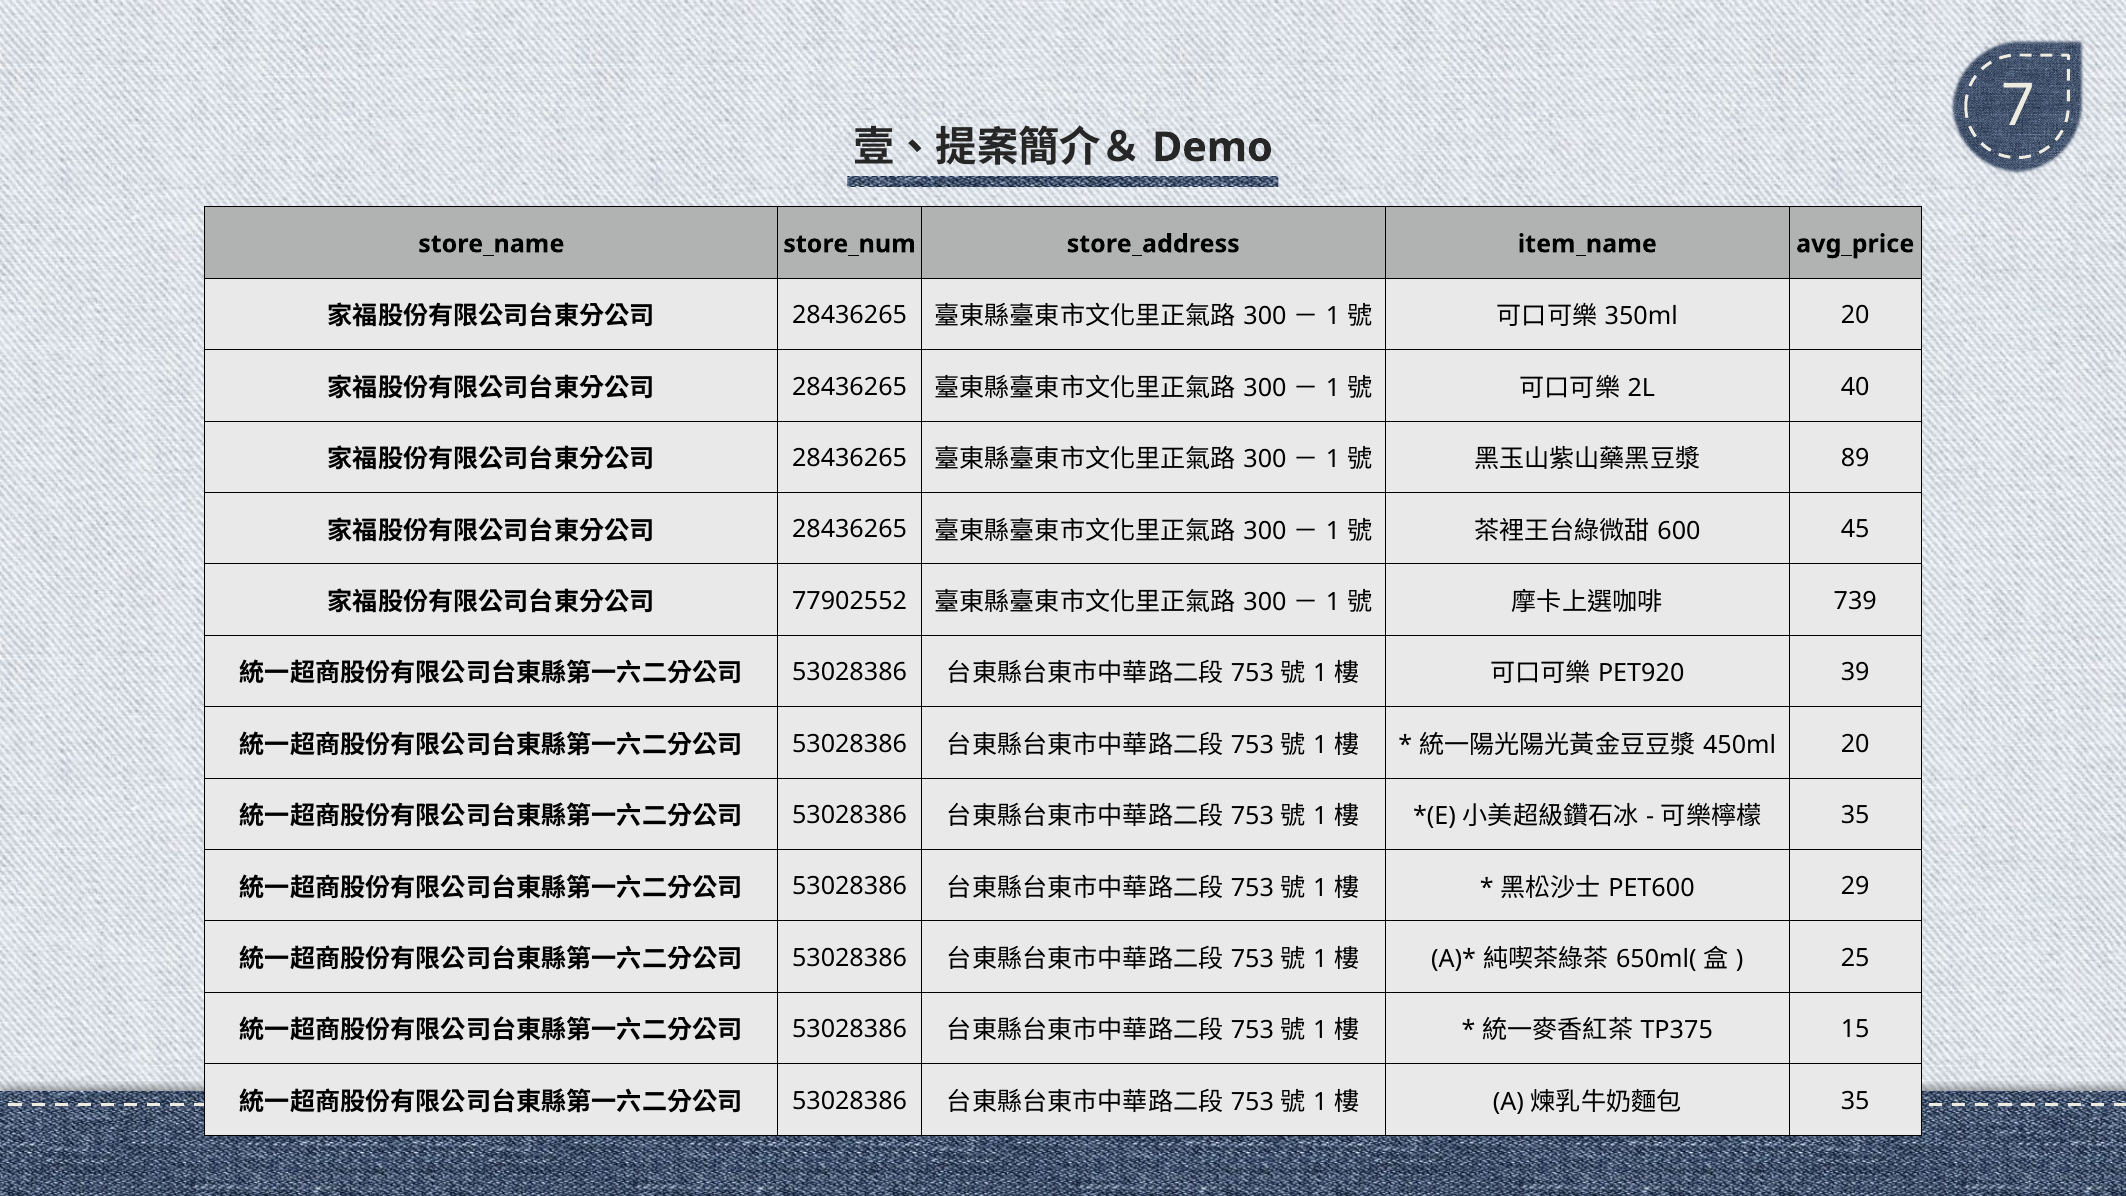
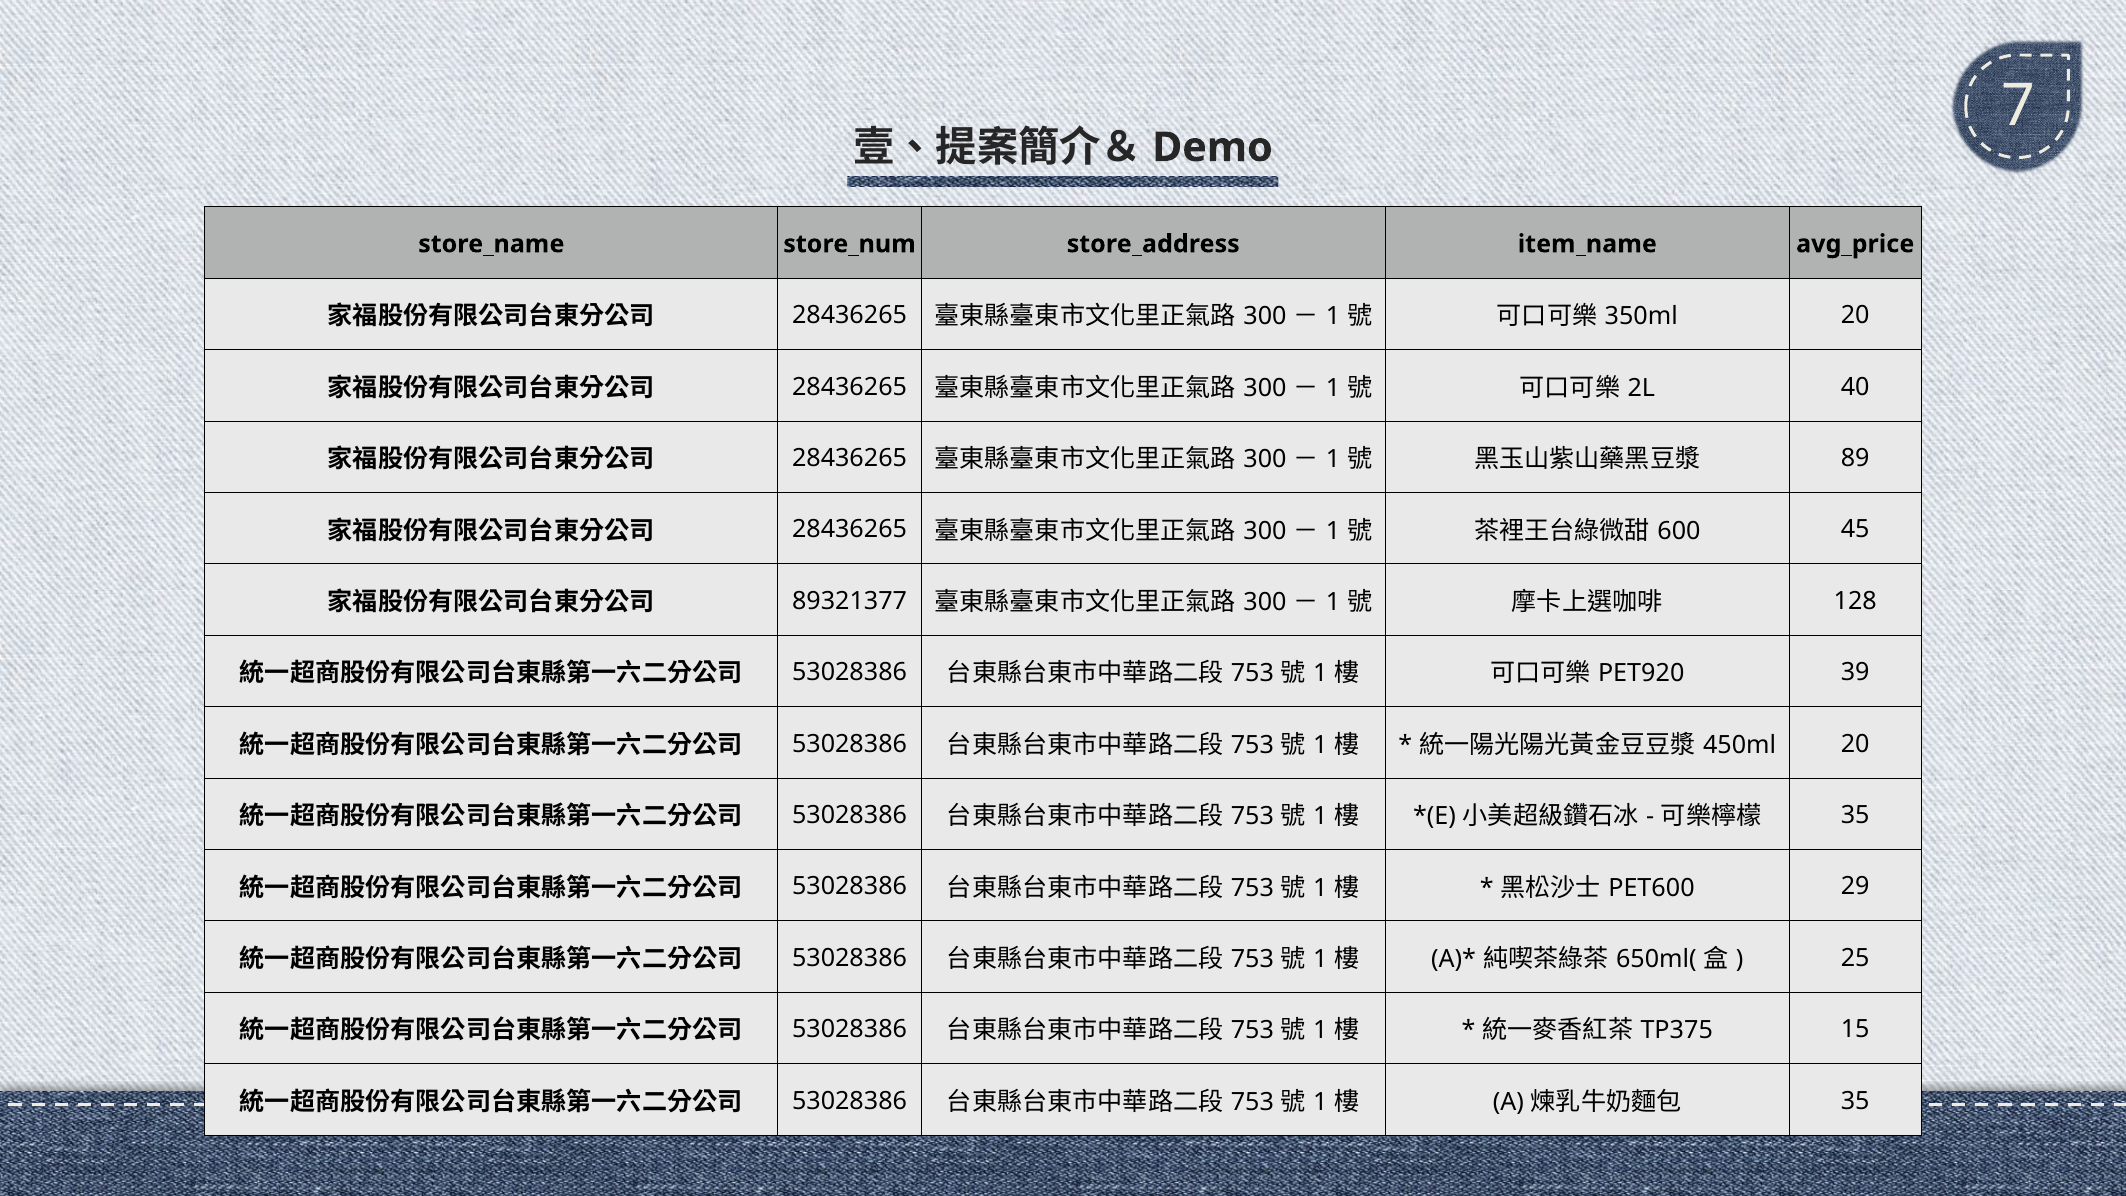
77902552: 77902552 -> 89321377 (850, 601)
739: 739 -> 128 (1855, 601)
